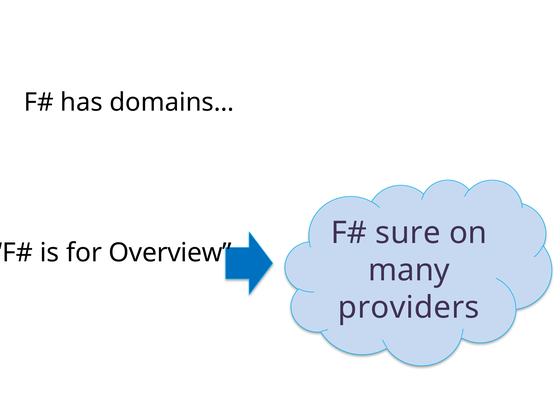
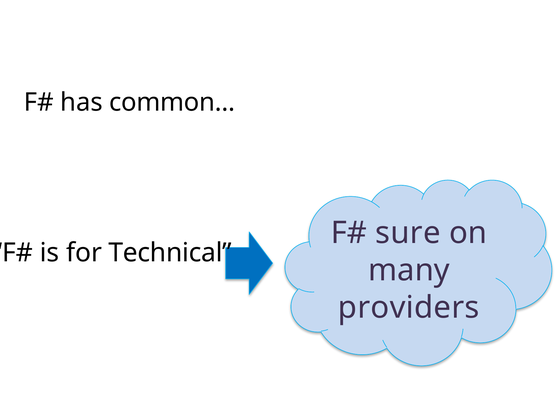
domains…: domains… -> common… (172, 102)
Overview: Overview -> Technical (170, 253)
